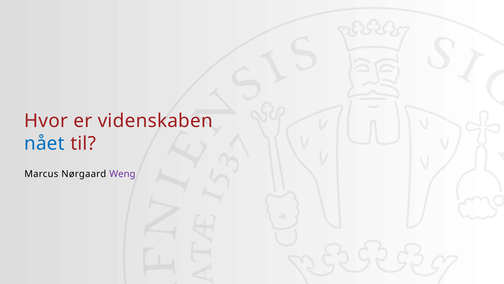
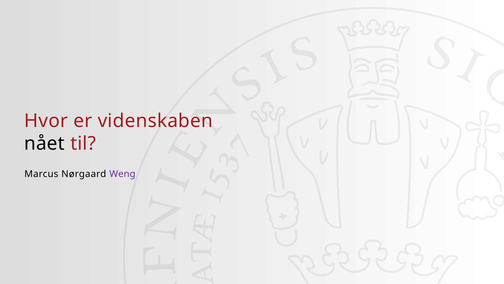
nået colour: blue -> black (44, 143)
